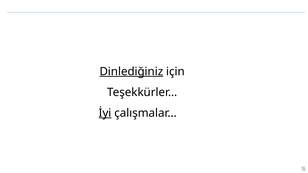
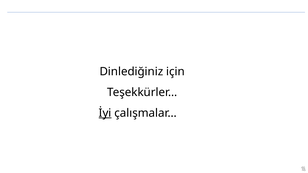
Dinlediğiniz underline: present -> none (131, 72)
